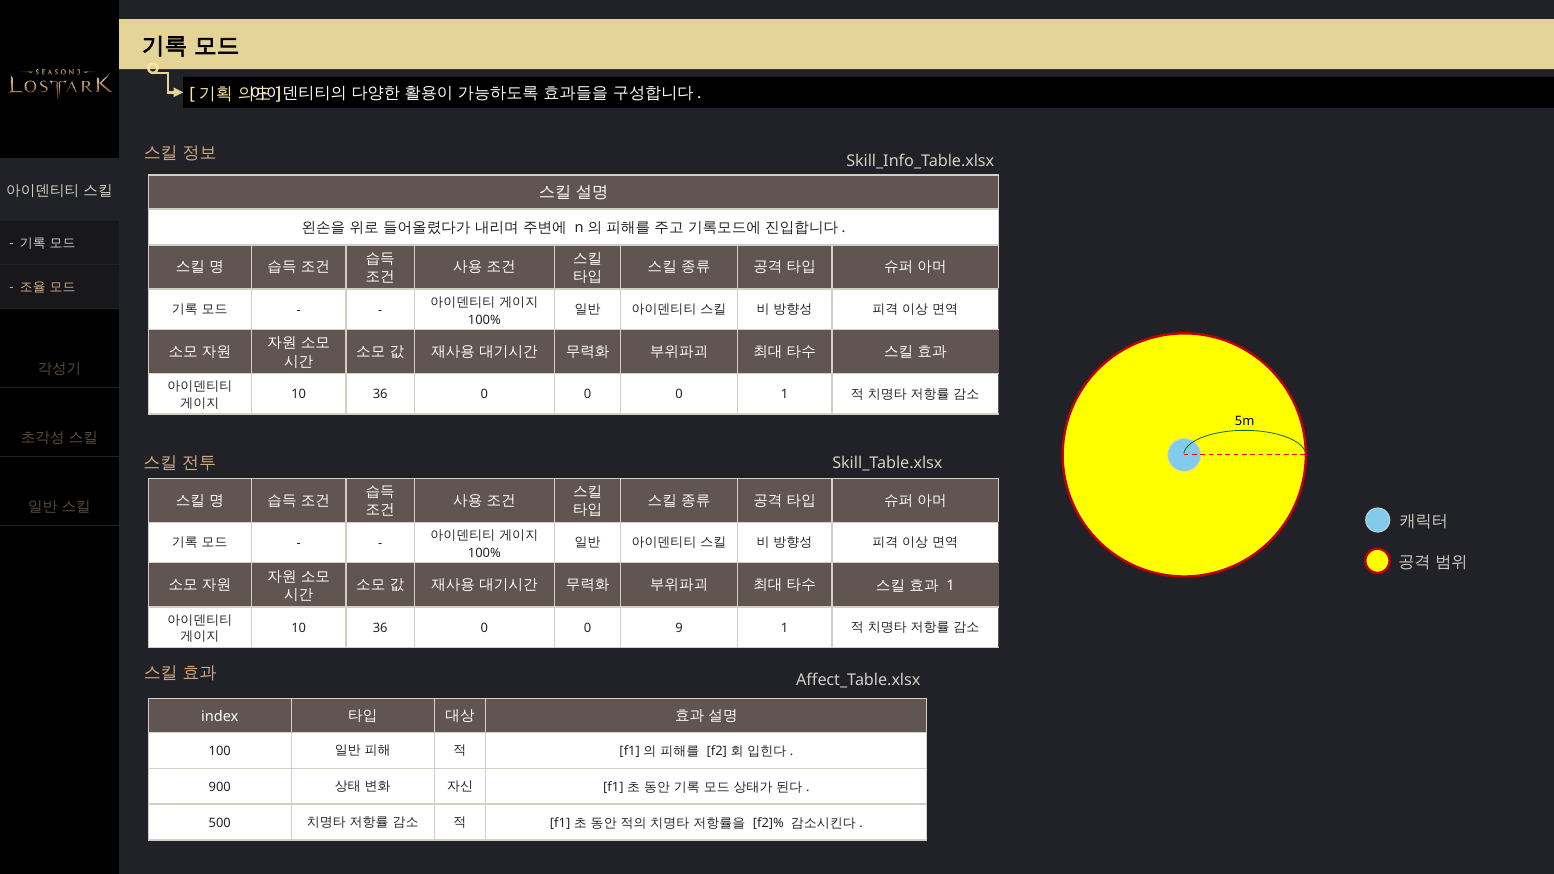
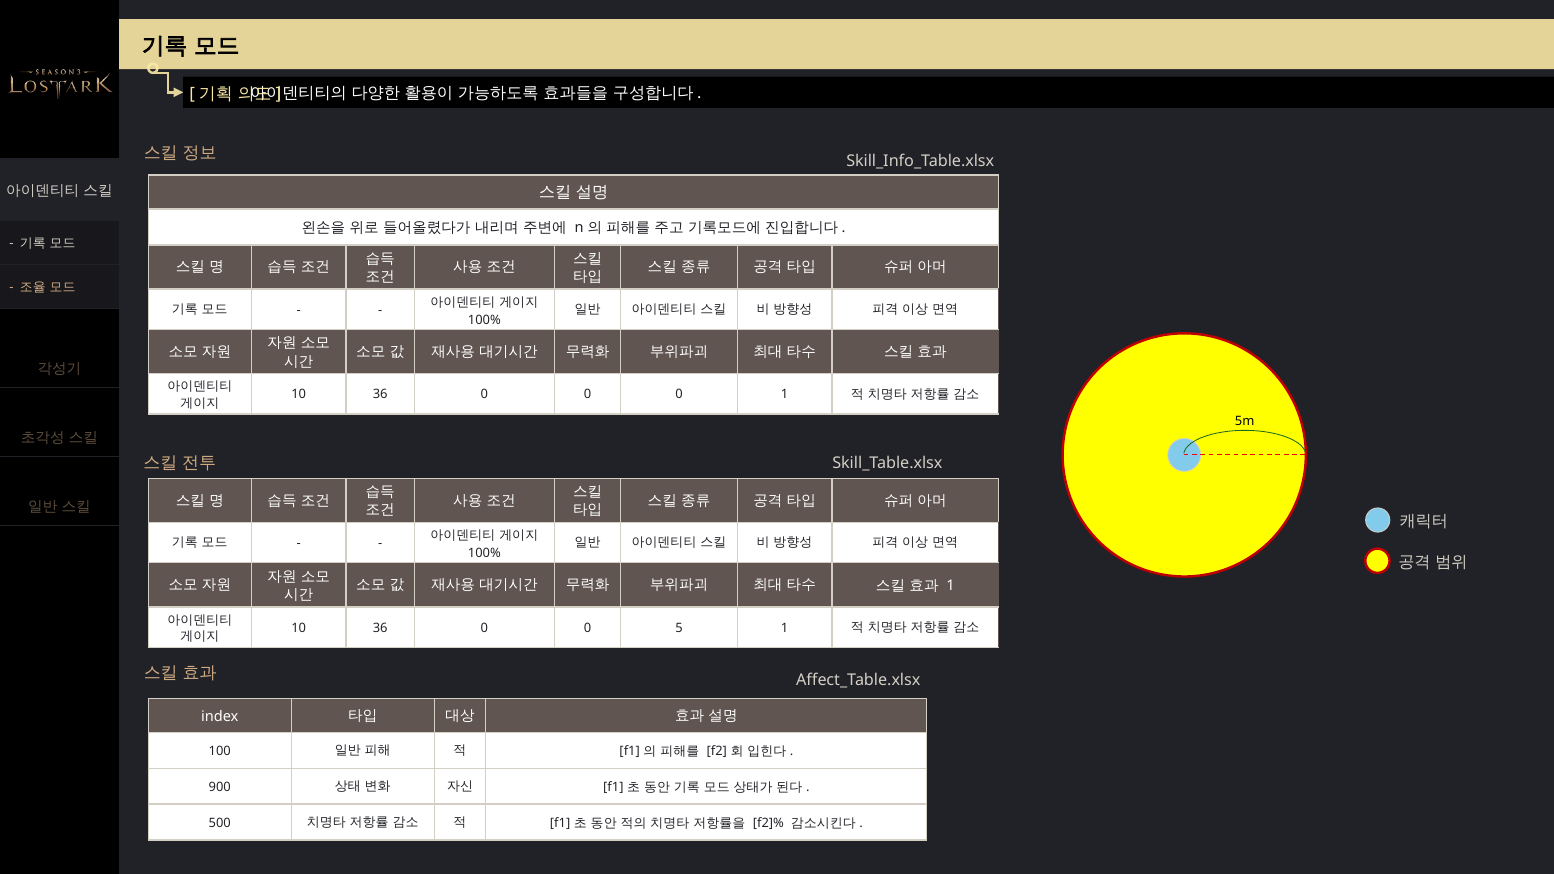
9: 9 -> 5 (679, 628)
